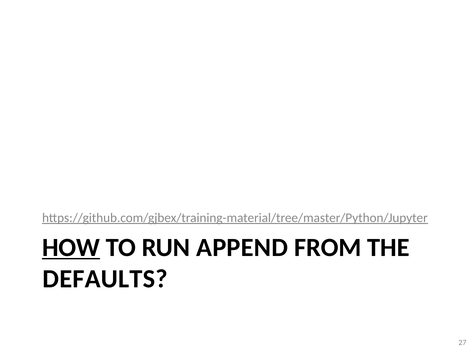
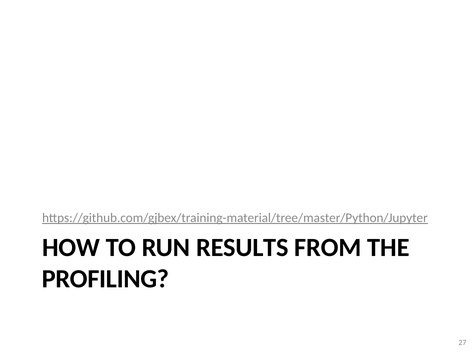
HOW underline: present -> none (71, 248)
APPEND: APPEND -> RESULTS (242, 248)
DEFAULTS: DEFAULTS -> PROFILING (105, 279)
